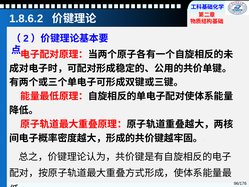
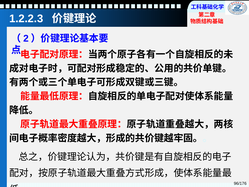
1.8.6.2: 1.8.6.2 -> 1.2.2.3 (26, 19)
